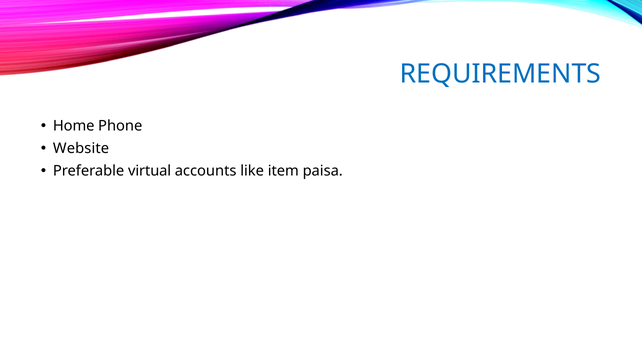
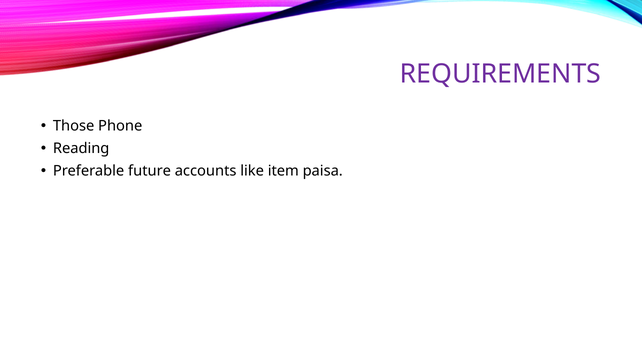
REQUIREMENTS colour: blue -> purple (500, 74)
Home: Home -> Those (74, 126)
Website: Website -> Reading (81, 148)
virtual: virtual -> future (150, 171)
